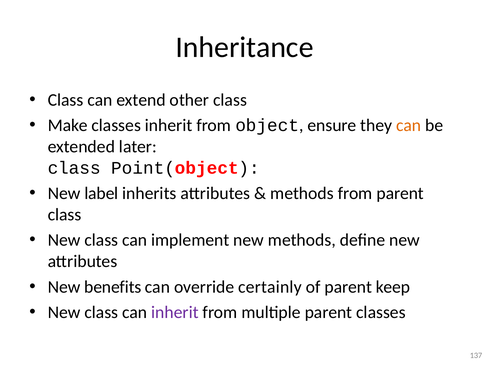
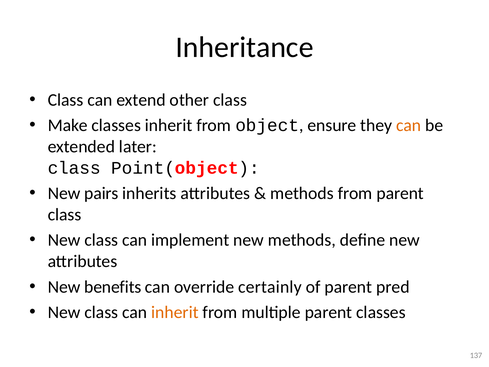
label: label -> pairs (101, 193)
keep: keep -> pred (393, 287)
inherit colour: purple -> orange (175, 312)
